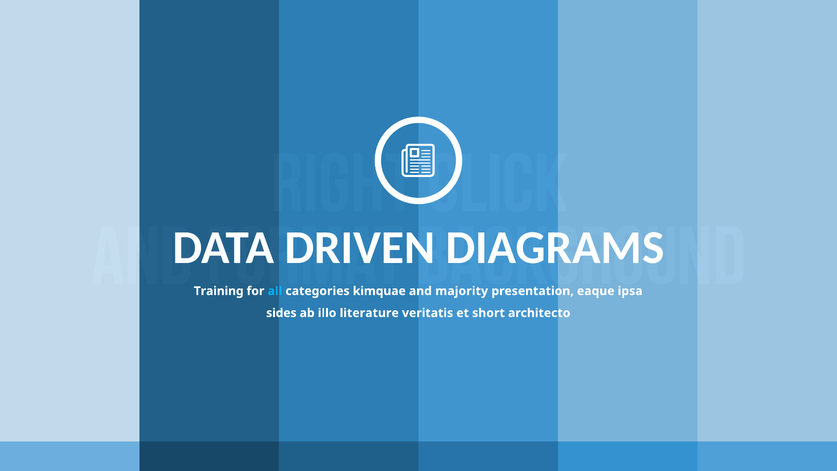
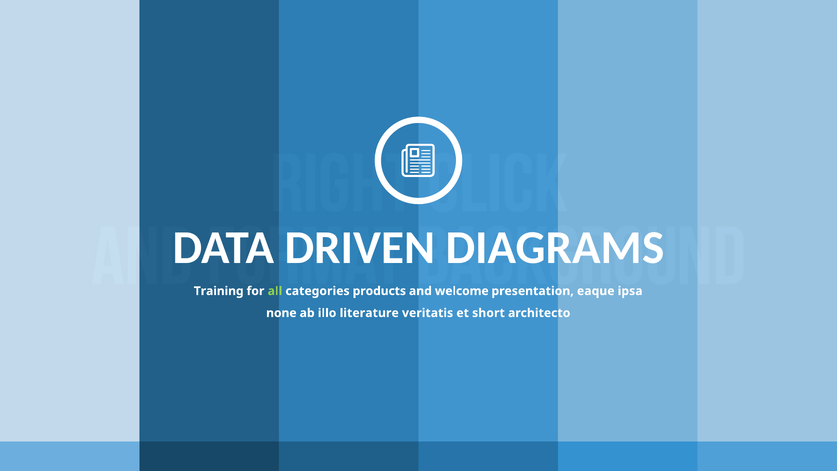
all colour: light blue -> light green (275, 291)
kimquae: kimquae -> products (379, 291)
majority: majority -> welcome (462, 291)
sides: sides -> none (281, 313)
